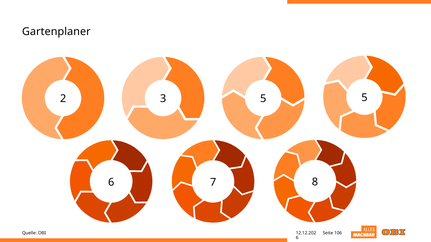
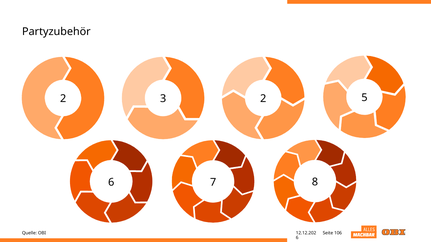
Gartenplaner: Gartenplaner -> Partyzubehör (56, 32)
3 5: 5 -> 2 (263, 99)
